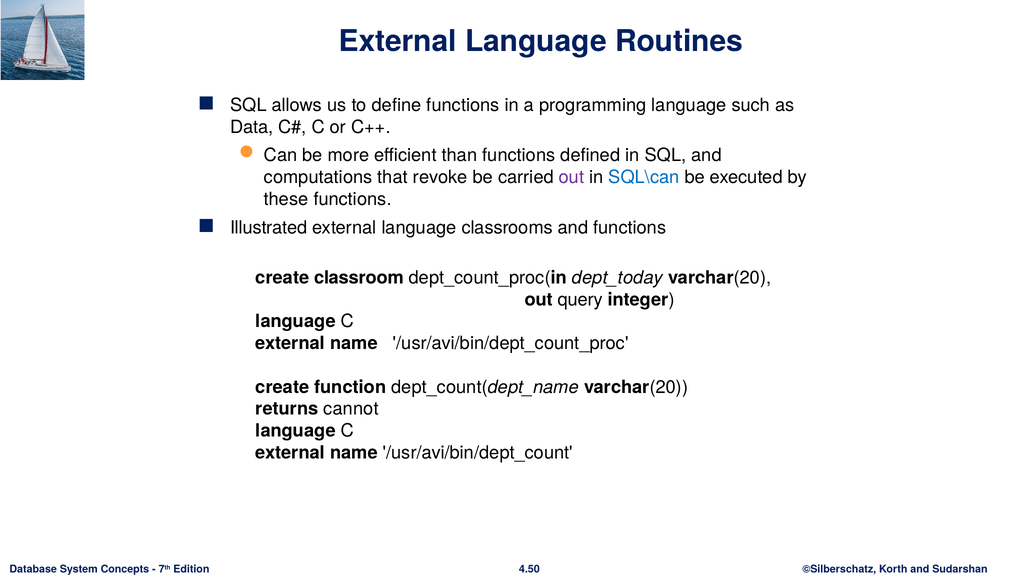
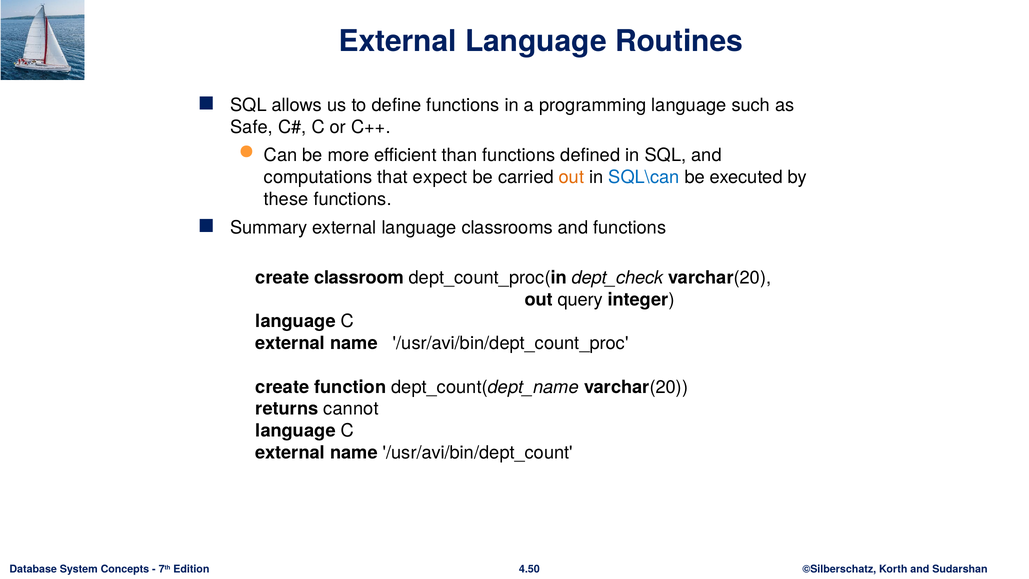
Data: Data -> Safe (252, 127)
revoke: revoke -> expect (440, 177)
out colour: purple -> orange (571, 177)
Illustrated: Illustrated -> Summary (269, 227)
dept_today: dept_today -> dept_check (618, 278)
